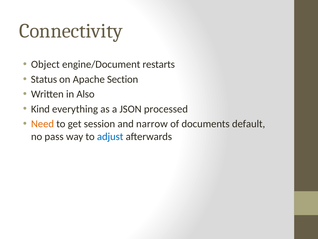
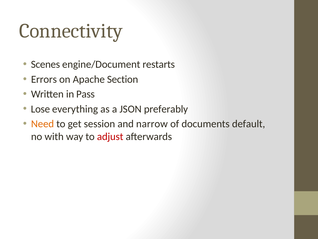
Object: Object -> Scenes (45, 64)
Status: Status -> Errors (44, 79)
Also: Also -> Pass (86, 94)
Kind: Kind -> Lose (40, 109)
processed: processed -> preferably (166, 109)
pass: pass -> with (54, 136)
adjust colour: blue -> red (110, 136)
